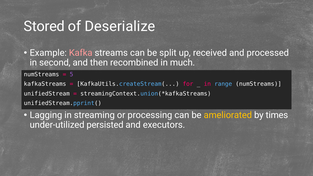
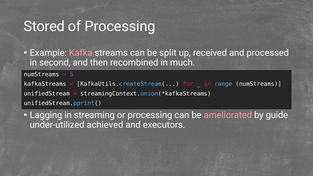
of Deserialize: Deserialize -> Processing (120, 26)
ameliorated colour: yellow -> pink (228, 115)
times: times -> guide (277, 115)
persisted: persisted -> achieved (105, 125)
